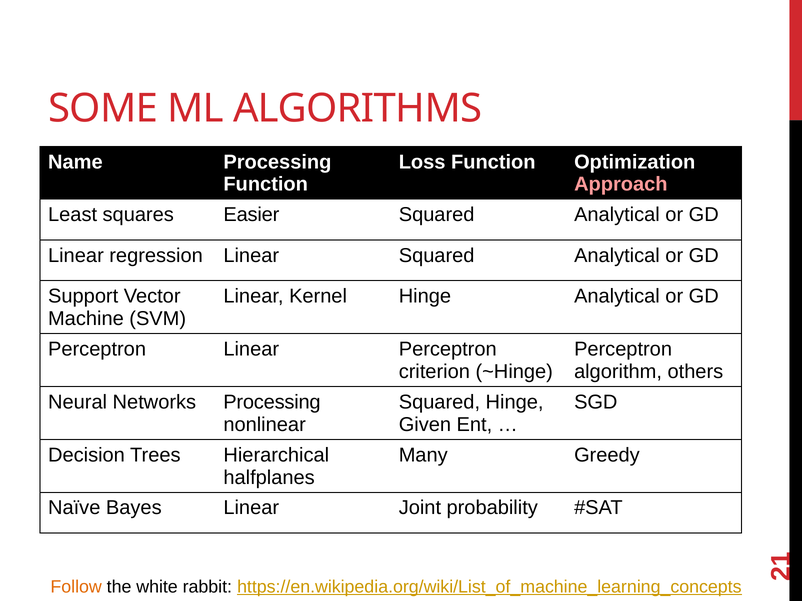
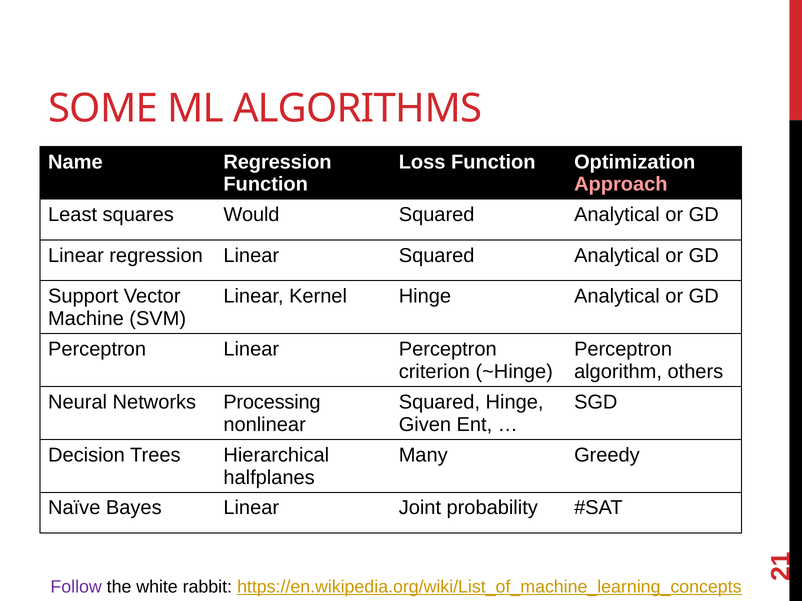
Name Processing: Processing -> Regression (277, 162)
Easier: Easier -> Would (251, 215)
Follow colour: orange -> purple (76, 587)
